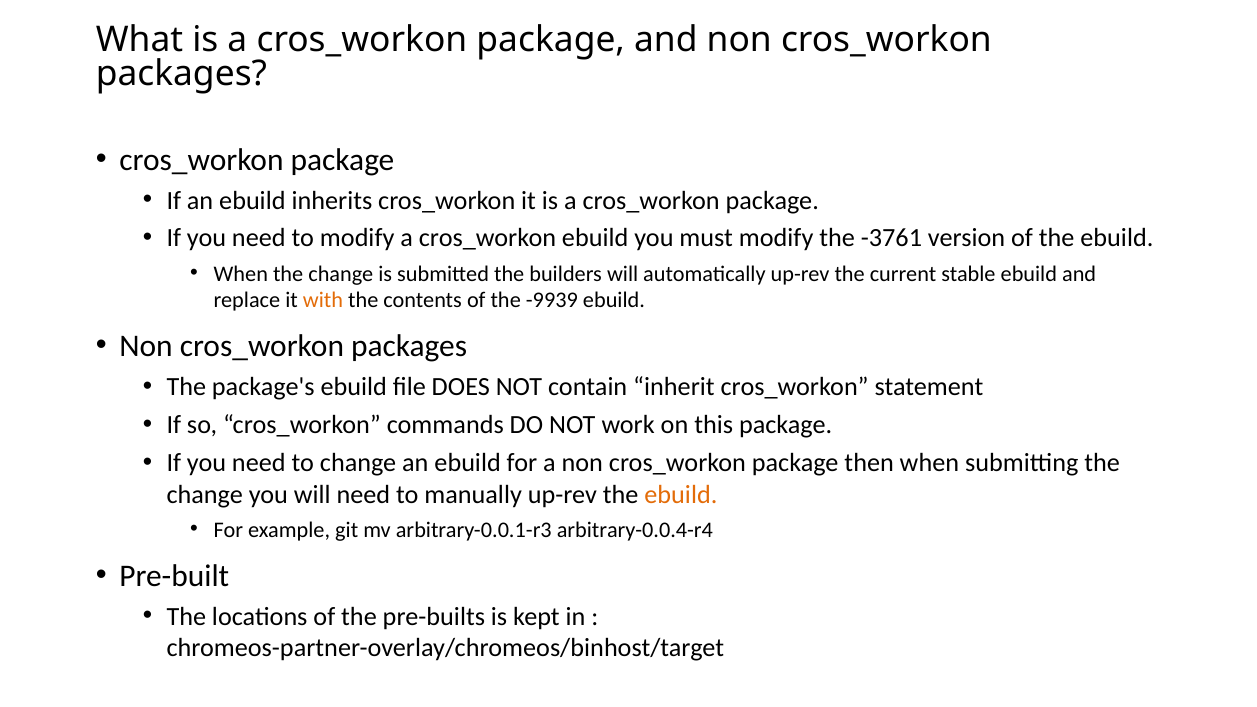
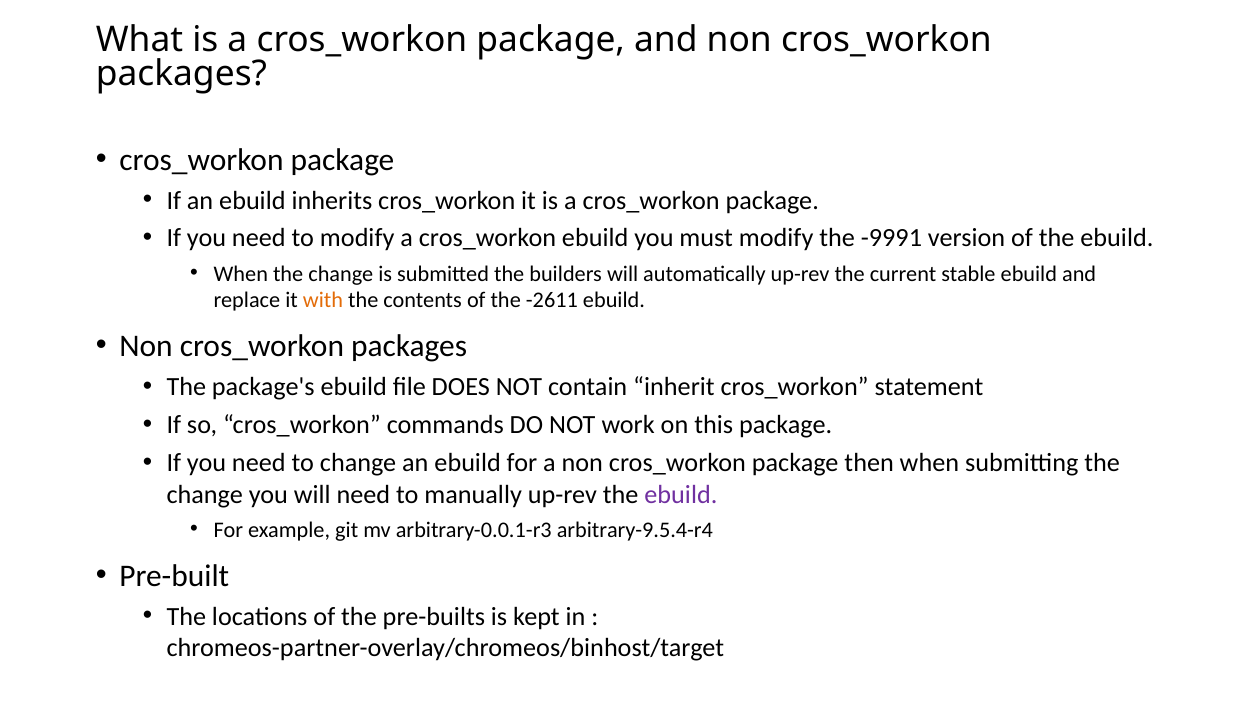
-3761: -3761 -> -9991 (891, 238)
-9939: -9939 -> -2611 (552, 300)
ebuild colour: orange -> purple (681, 494)
arbitrary-0.0.4-r4: arbitrary-0.0.4-r4 -> arbitrary-9.5.4-r4 (635, 530)
